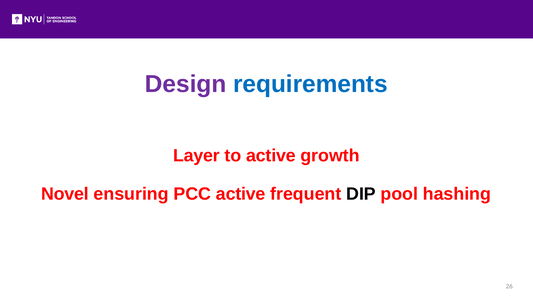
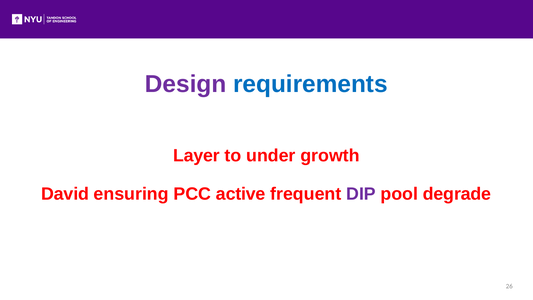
to active: active -> under (271, 155)
Novel: Novel -> David (65, 194)
DIP colour: black -> purple (361, 194)
hashing: hashing -> degrade (457, 194)
